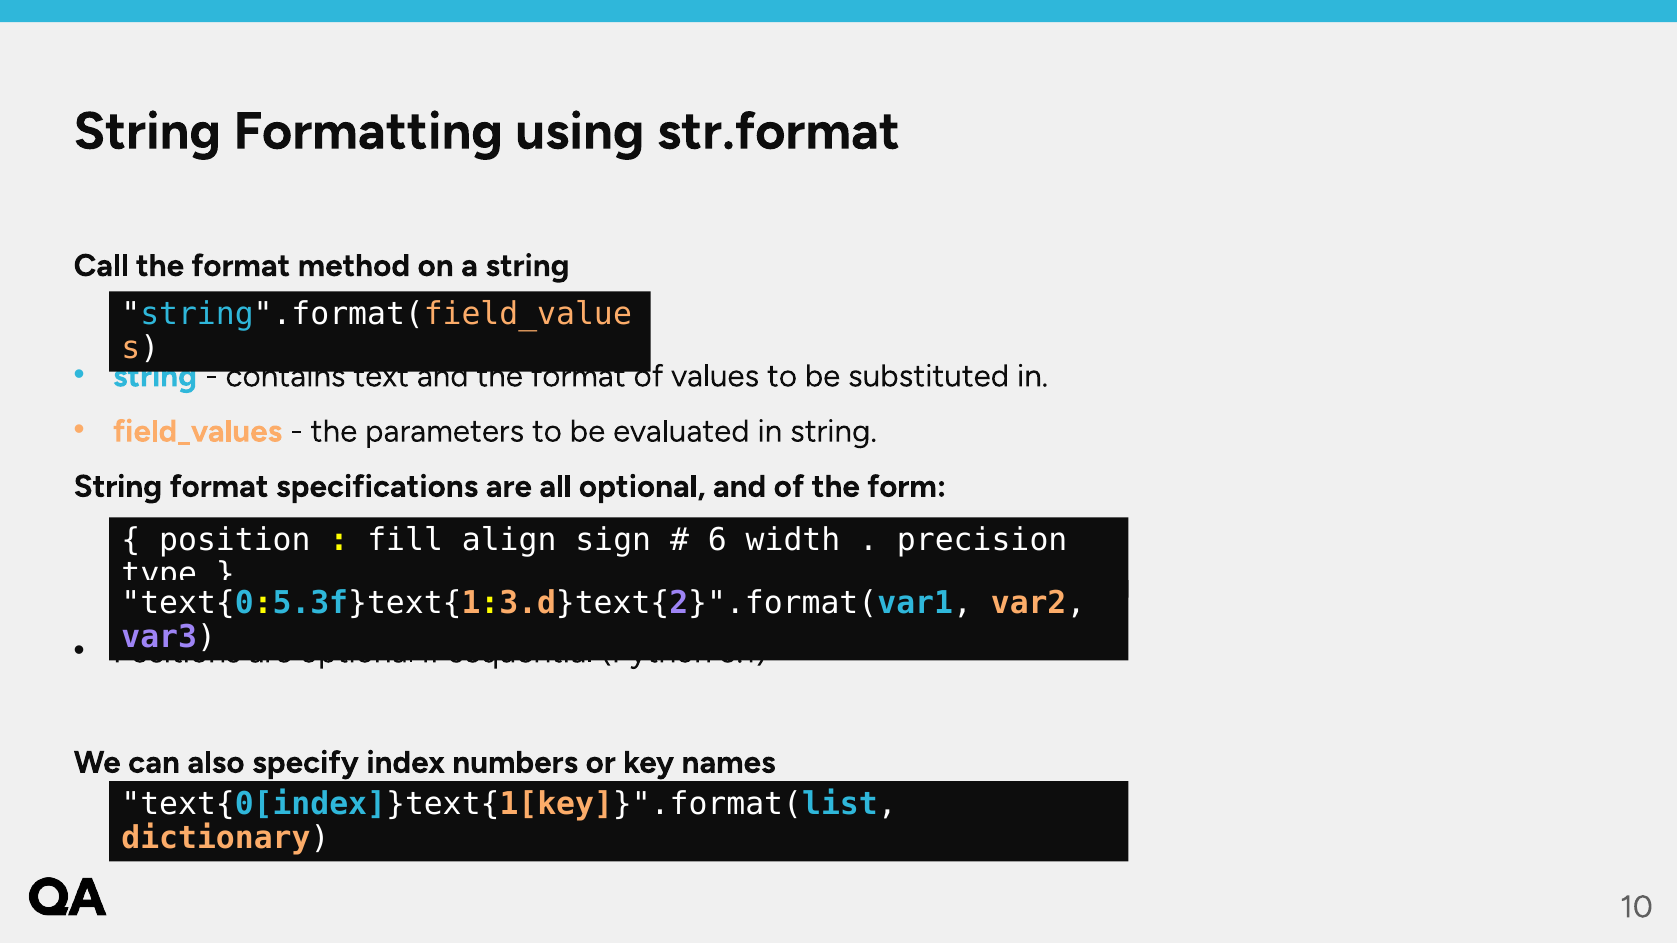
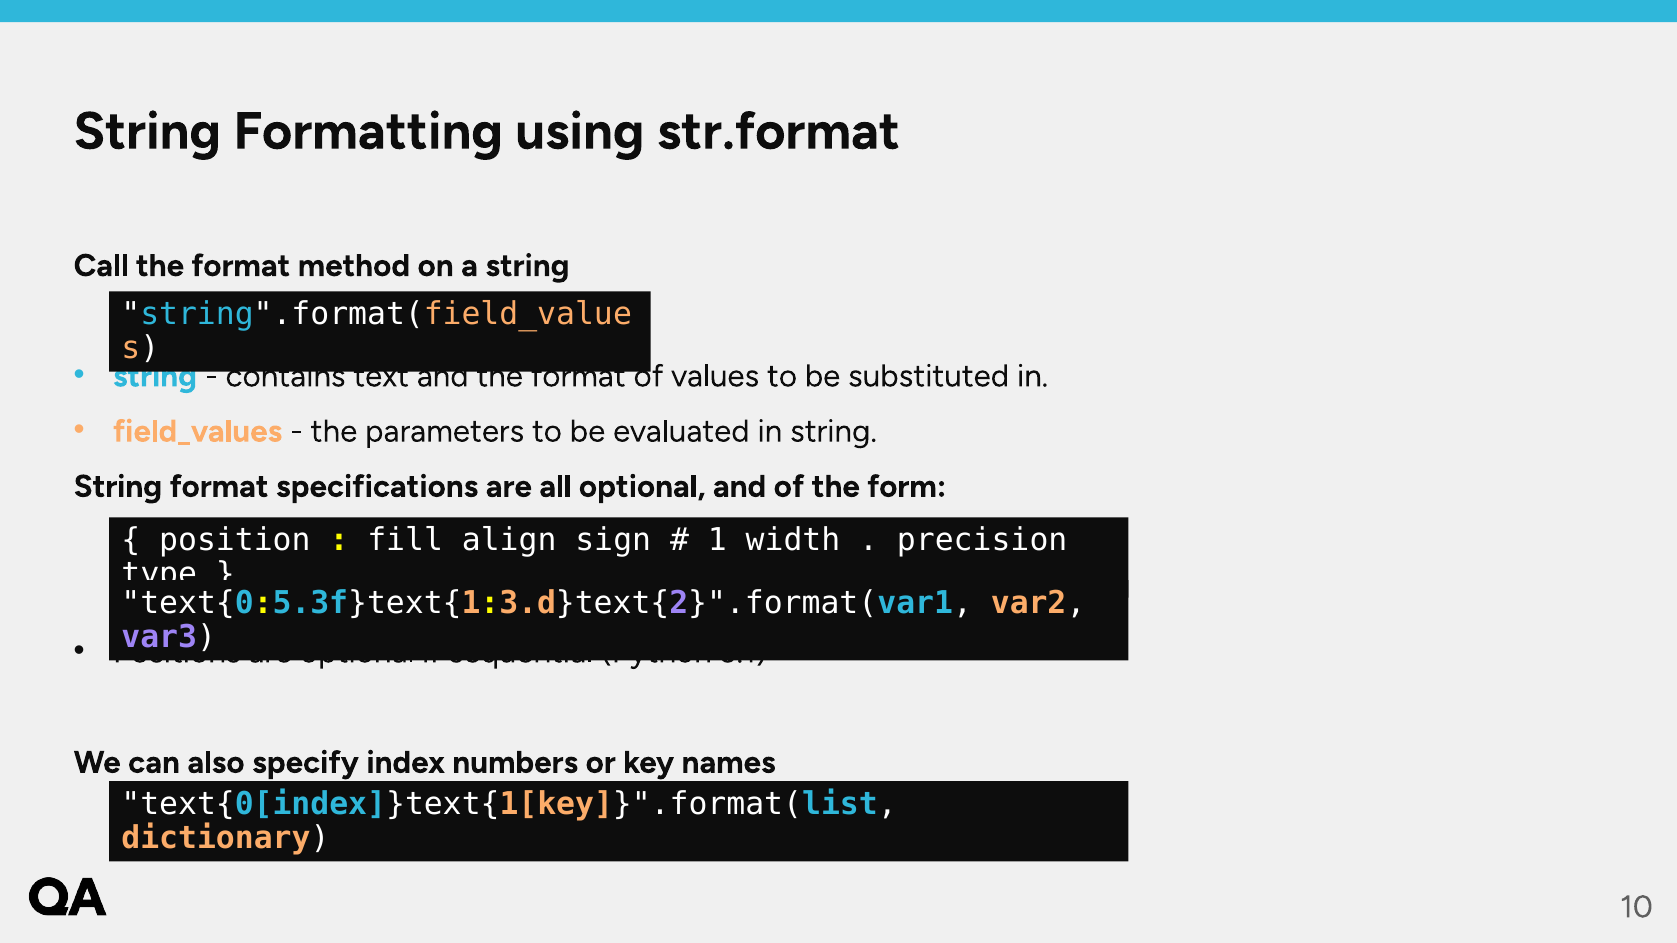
6: 6 -> 1 (717, 541)
